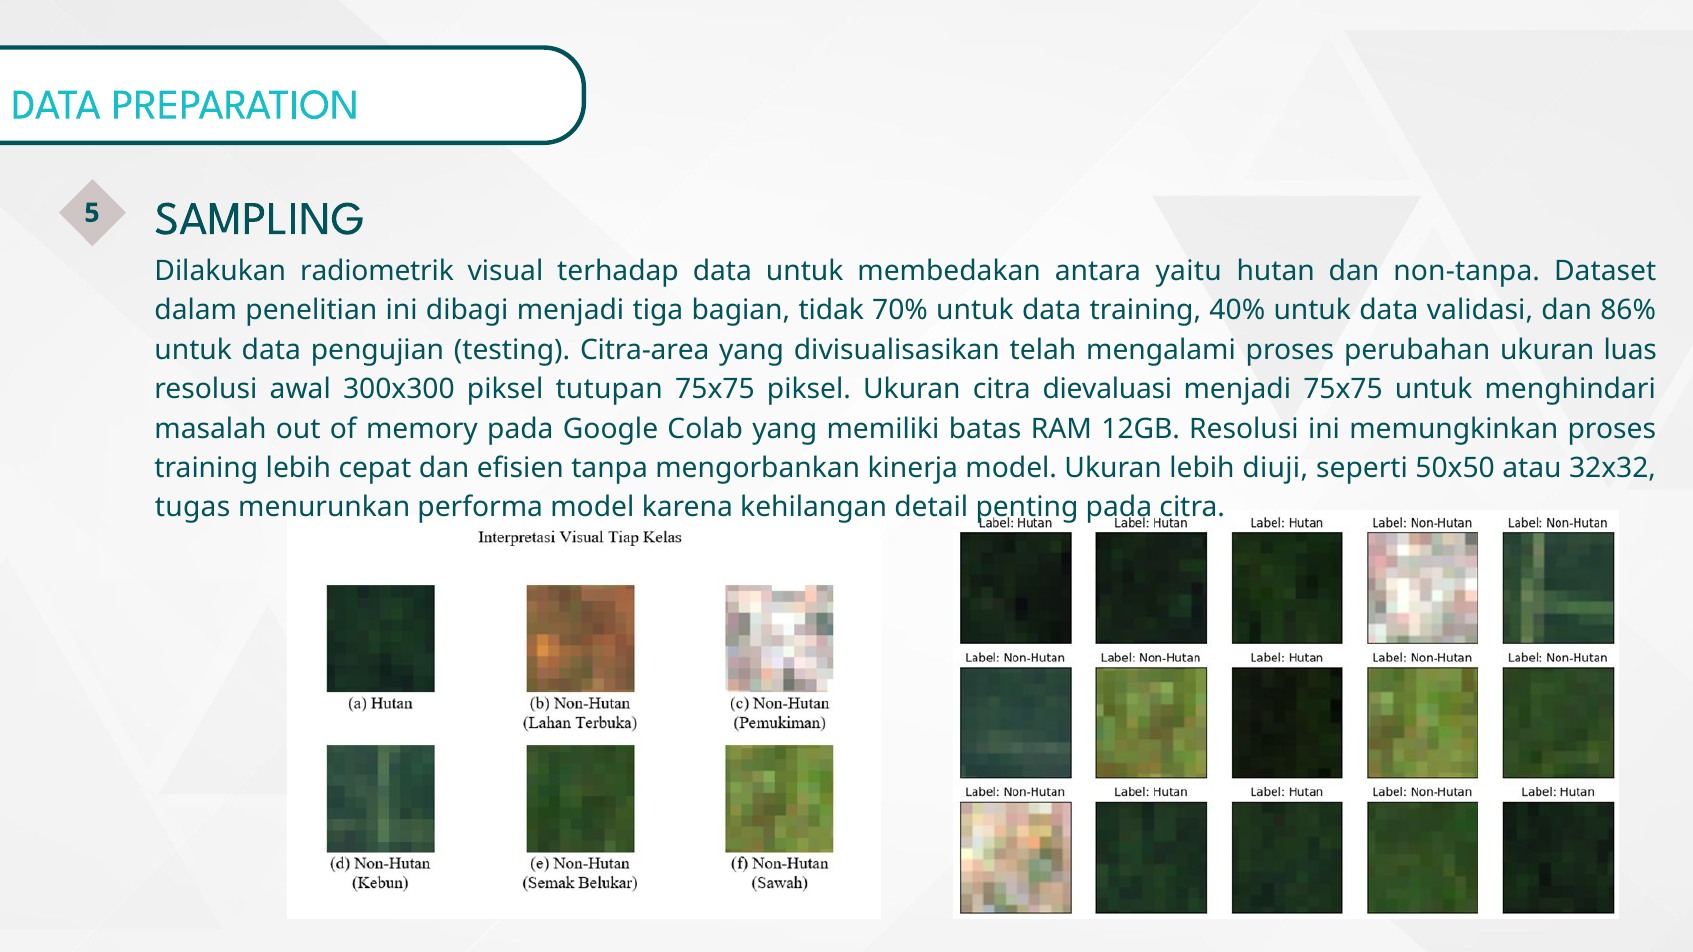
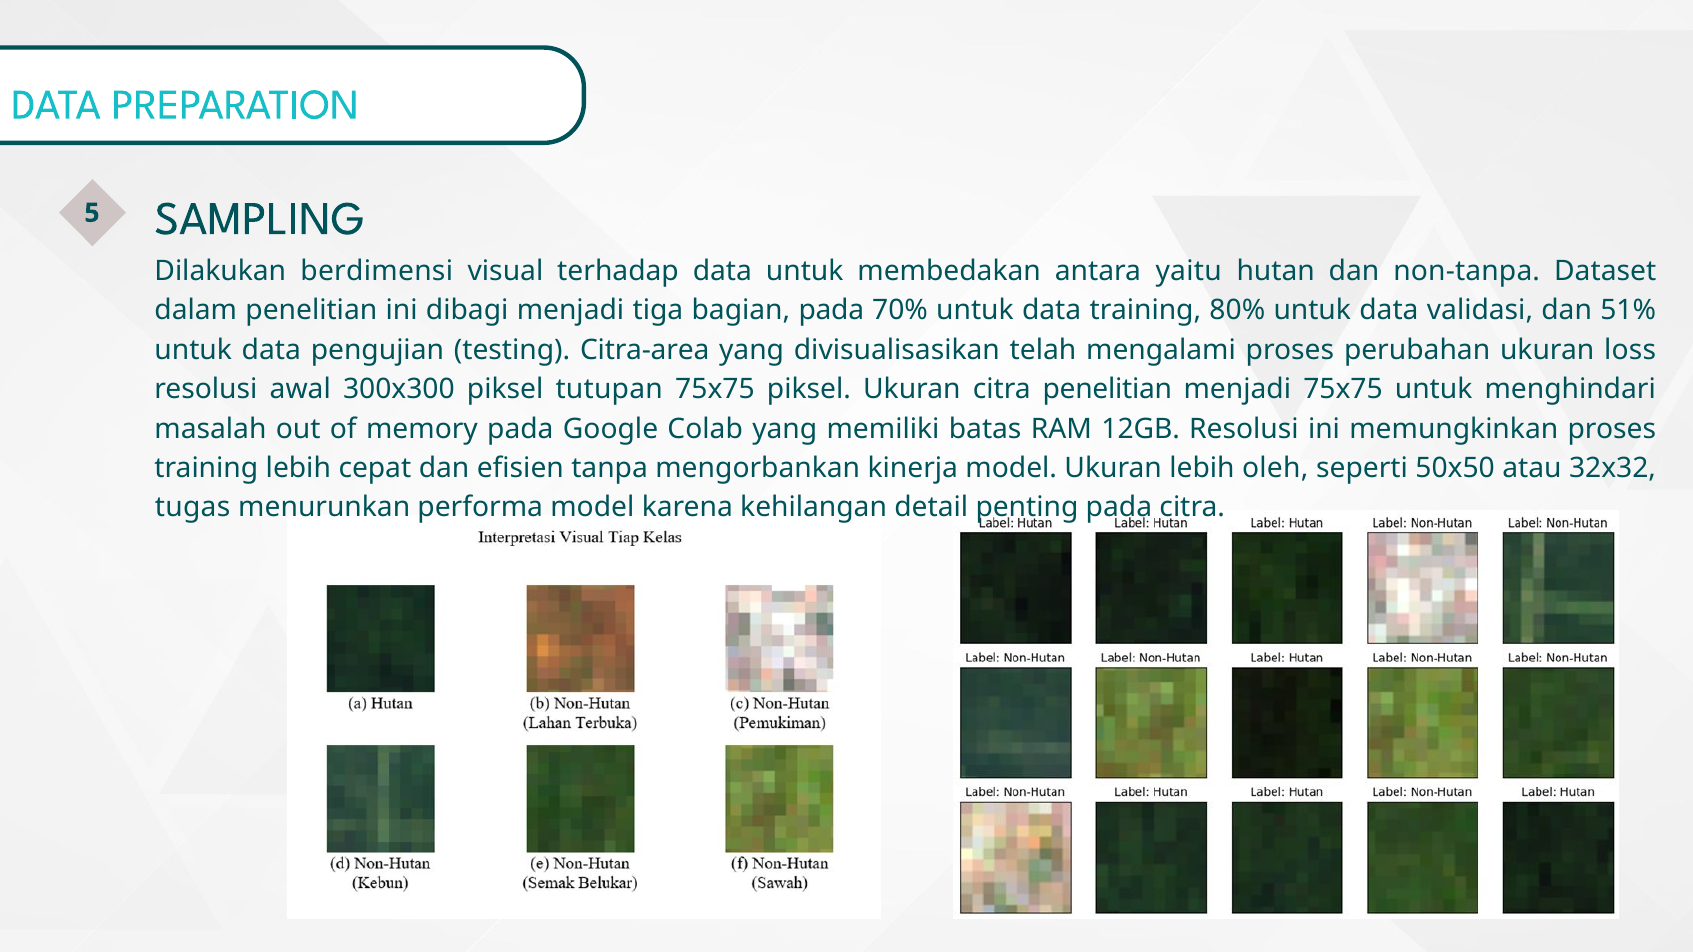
radiometrik: radiometrik -> berdimensi (377, 271)
bagian tidak: tidak -> pada (831, 310)
40%: 40% -> 80% (1237, 310)
86%: 86% -> 51% (1628, 310)
luas: luas -> loss (1630, 350)
citra dievaluasi: dievaluasi -> penelitian (1107, 389)
diuji: diuji -> oleh (1275, 468)
